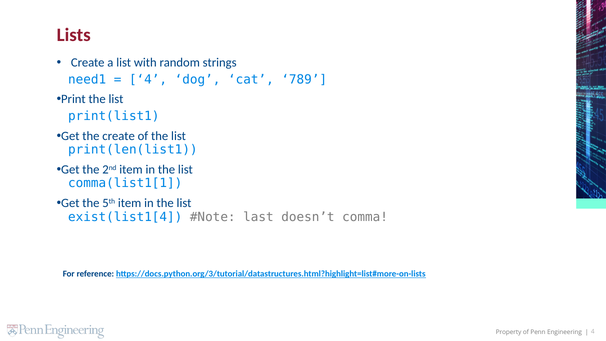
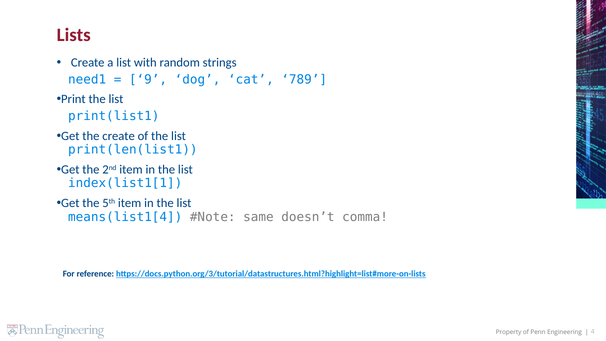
4: 4 -> 9 (148, 79)
comma(list1[1: comma(list1[1 -> index(list1[1 (125, 183)
exist(list1[4: exist(list1[4 -> means(list1[4 (125, 217)
last: last -> same (258, 217)
